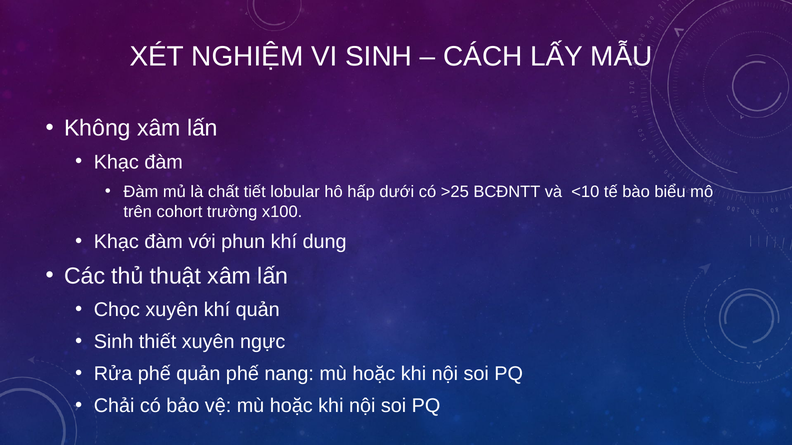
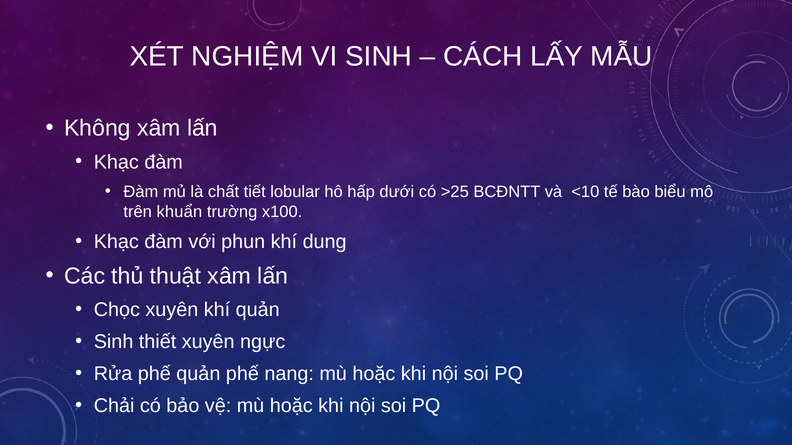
cohort: cohort -> khuẩn (179, 212)
